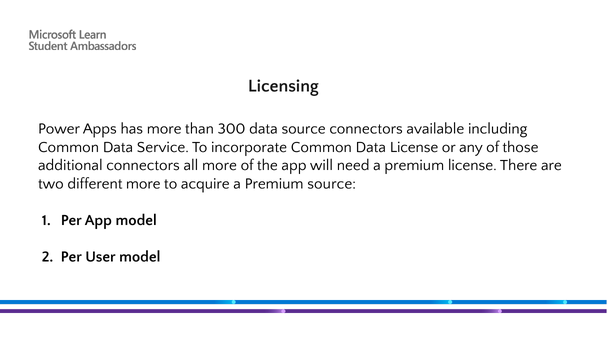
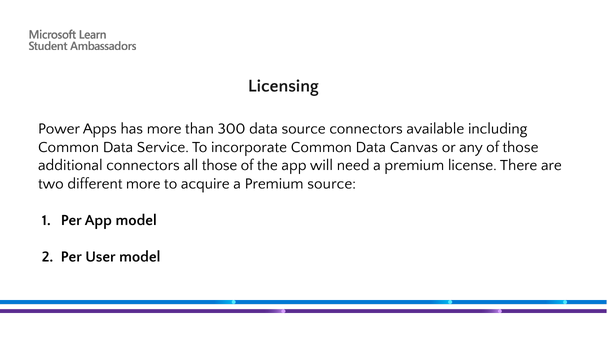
Data License: License -> Canvas (414, 147)
all more: more -> those (220, 165)
